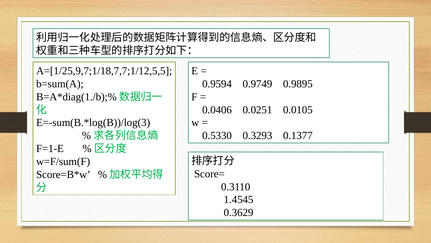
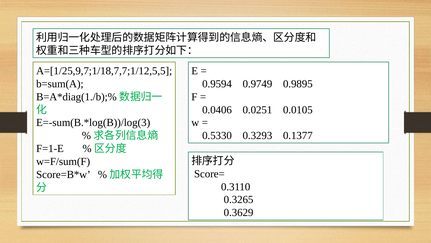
1.4545: 1.4545 -> 0.3265 (239, 199)
